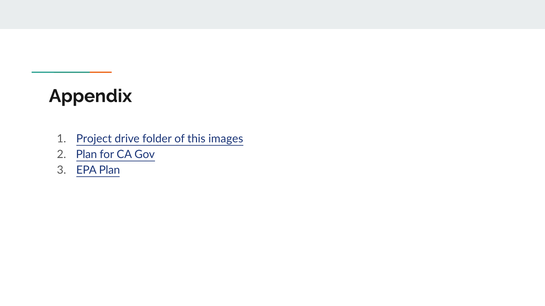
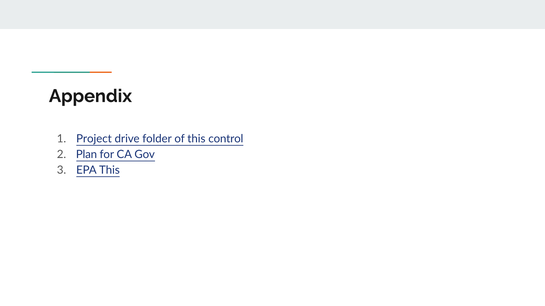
images: images -> control (226, 139)
EPA Plan: Plan -> This (109, 170)
